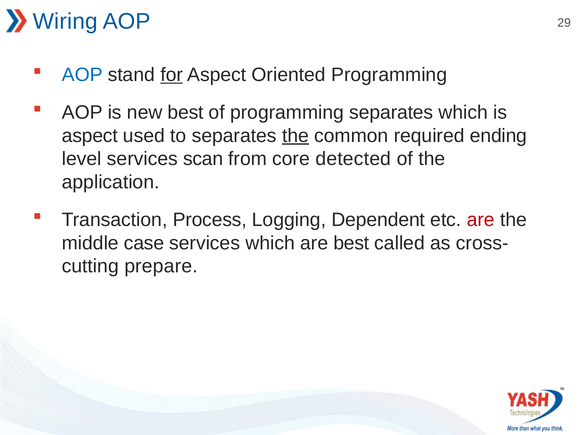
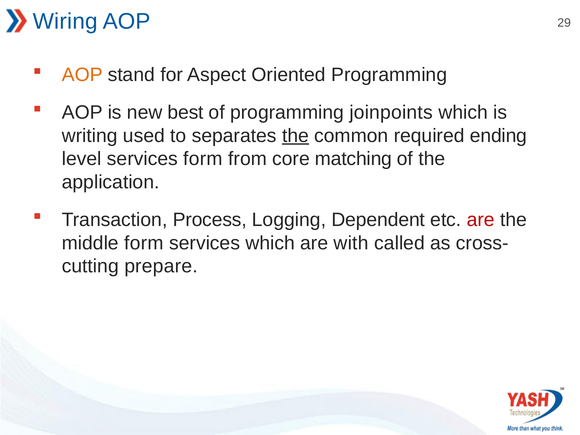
AOP colour: blue -> orange (82, 75)
for underline: present -> none (172, 75)
programming separates: separates -> joinpoints (391, 112)
aspect: aspect -> writing (90, 136)
services scan: scan -> form (203, 159)
detected: detected -> matching (353, 159)
middle case: case -> form (144, 243)
are best: best -> with (351, 243)
